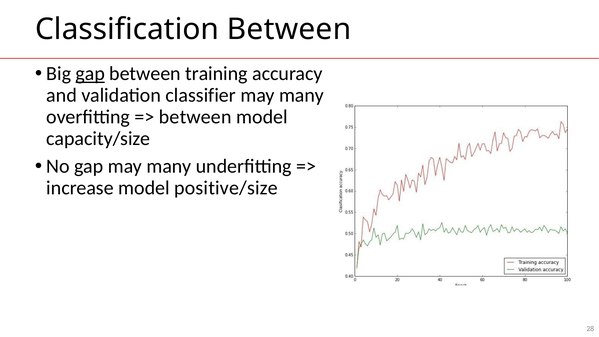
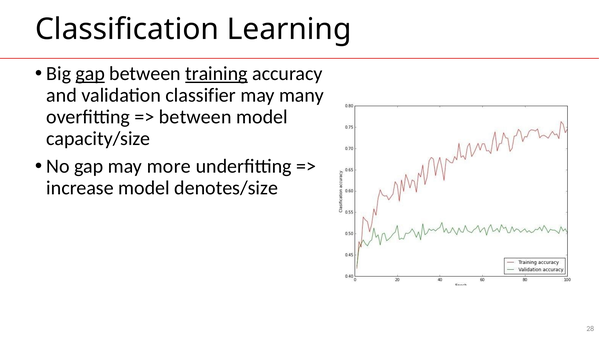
Classification Between: Between -> Learning (289, 29)
training underline: none -> present (216, 74)
gap may many: many -> more (169, 166)
positive/size: positive/size -> denotes/size (226, 188)
